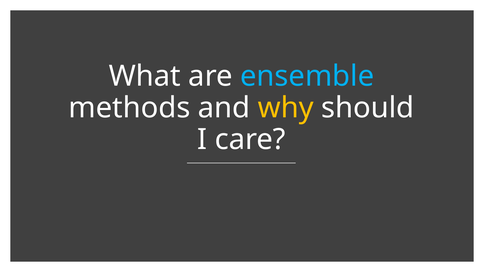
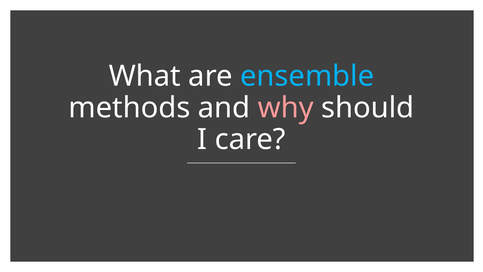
why colour: yellow -> pink (286, 108)
